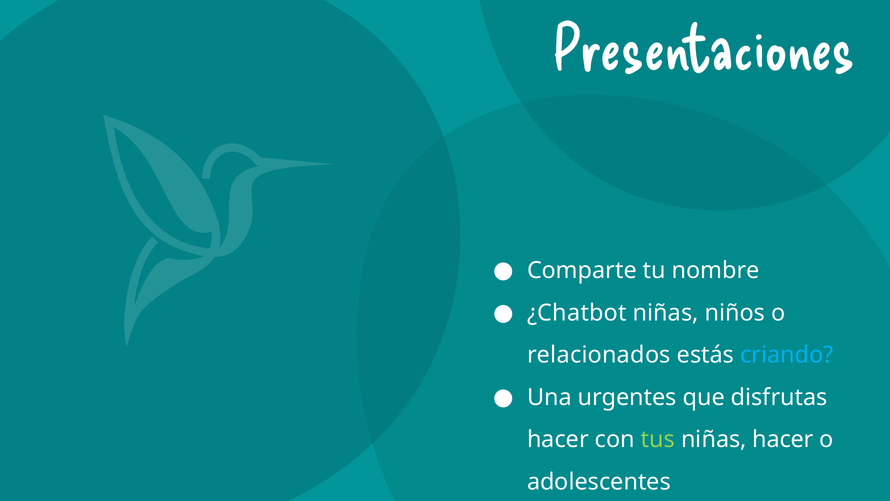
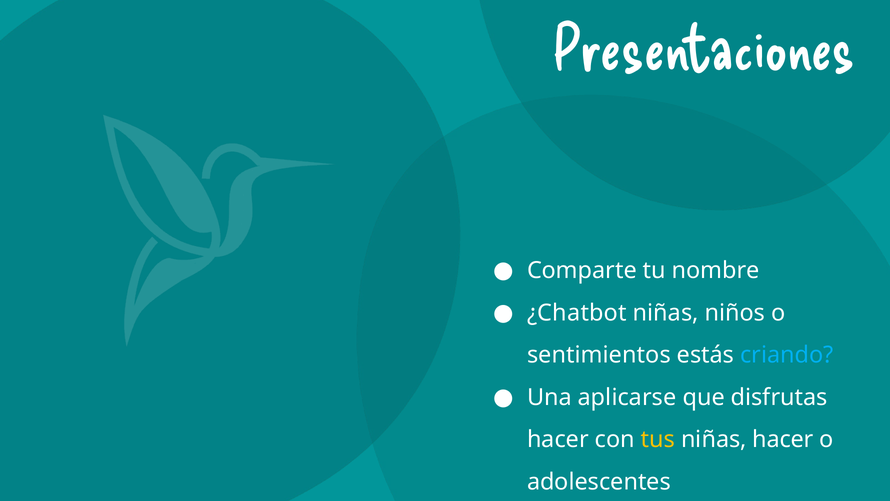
relacionados: relacionados -> sentimientos (599, 355)
urgentes: urgentes -> aplicarse (627, 397)
tus colour: light green -> yellow (658, 439)
